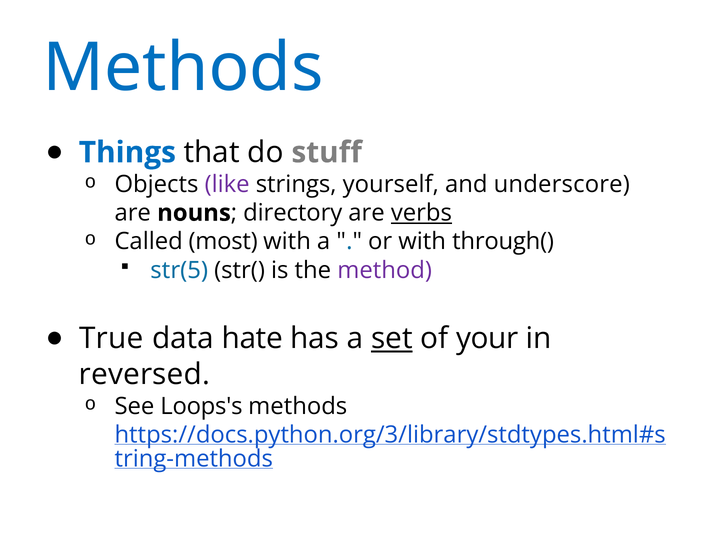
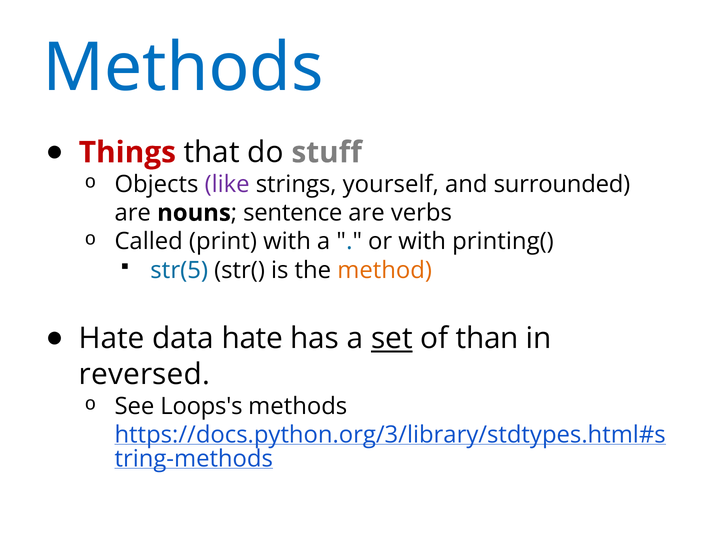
Things colour: blue -> red (127, 152)
underscore: underscore -> surrounded (562, 184)
directory: directory -> sentence (293, 213)
verbs underline: present -> none (421, 213)
most: most -> print (223, 242)
through(: through( -> printing( (503, 242)
method colour: purple -> orange (385, 270)
True: True -> Hate (112, 339)
your: your -> than (487, 339)
